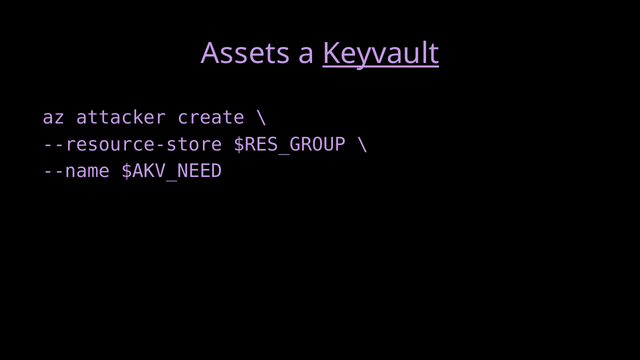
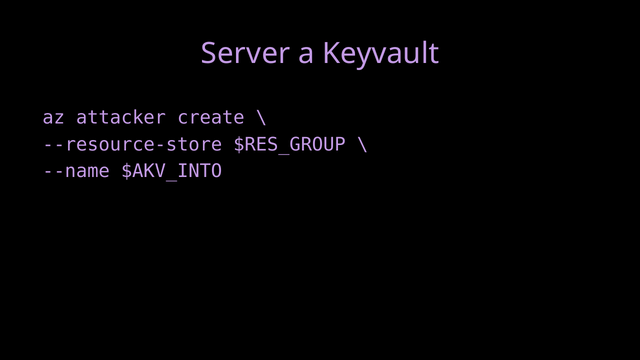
Assets: Assets -> Server (246, 54)
Keyvault underline: present -> none (381, 54)
$AKV_NEED: $AKV_NEED -> $AKV_INTO (172, 171)
